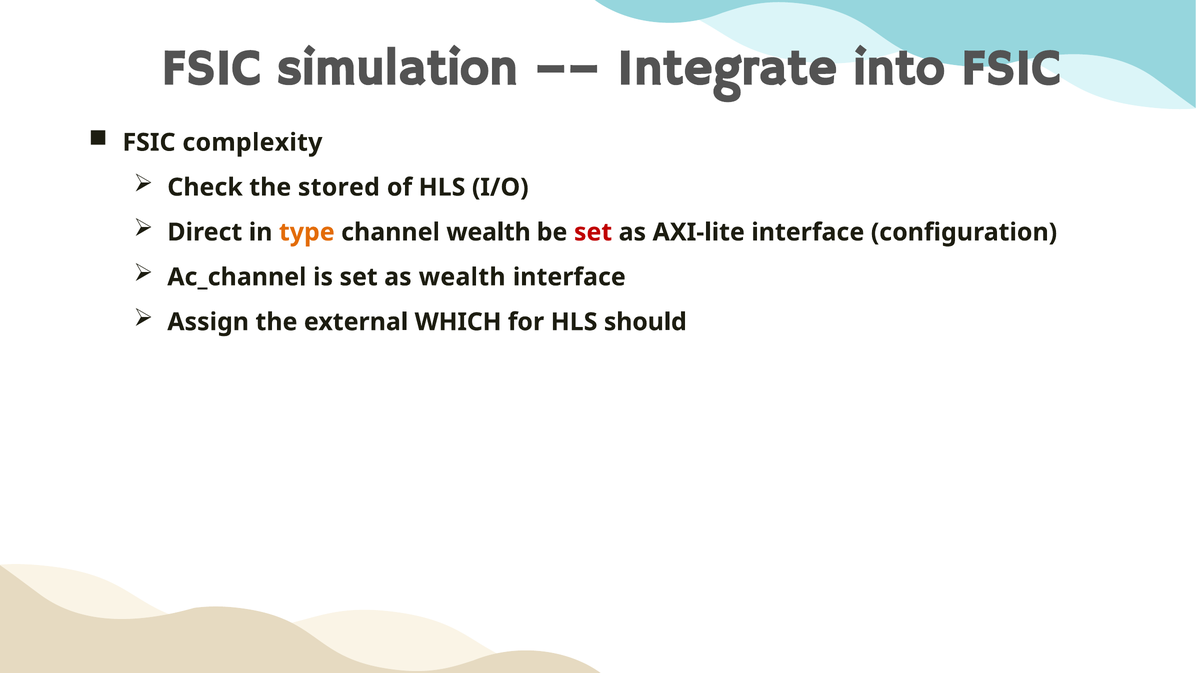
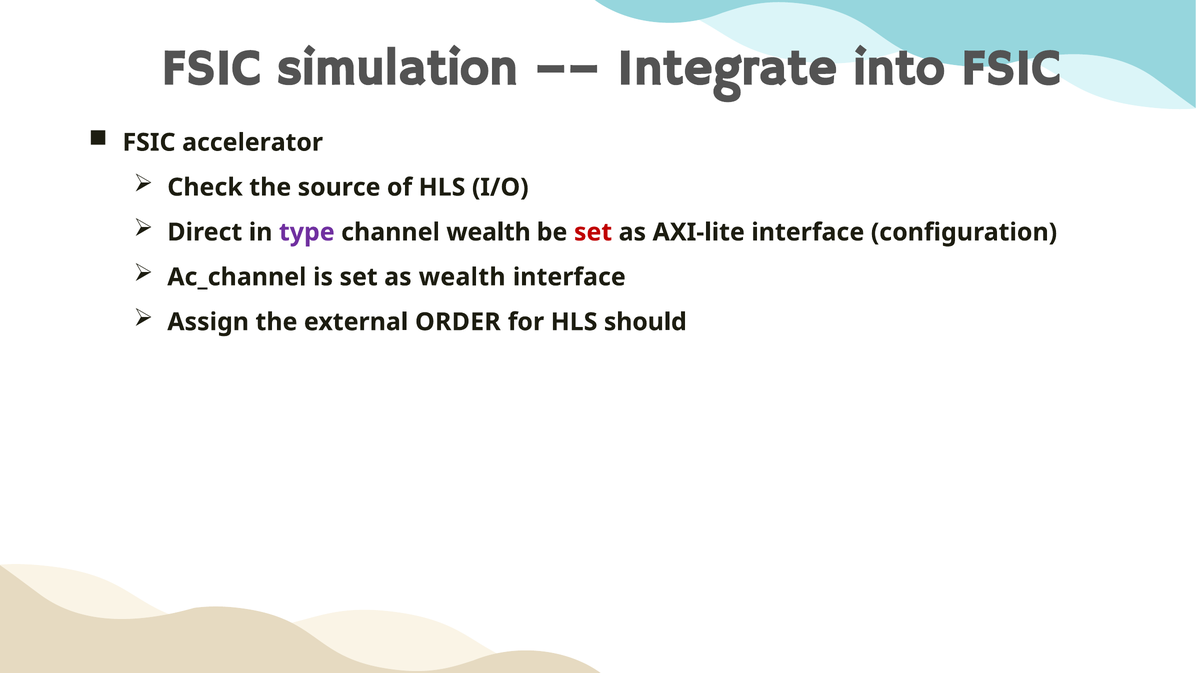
complexity: complexity -> accelerator (253, 142)
stored: stored -> source (339, 187)
type colour: orange -> purple (307, 232)
WHICH: WHICH -> ORDER (458, 322)
